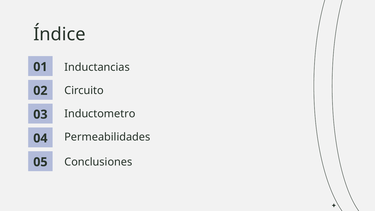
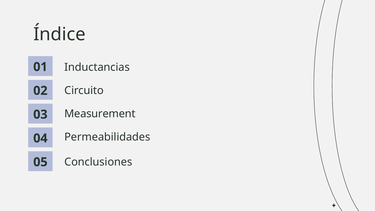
Inductometro: Inductometro -> Measurement (100, 114)
